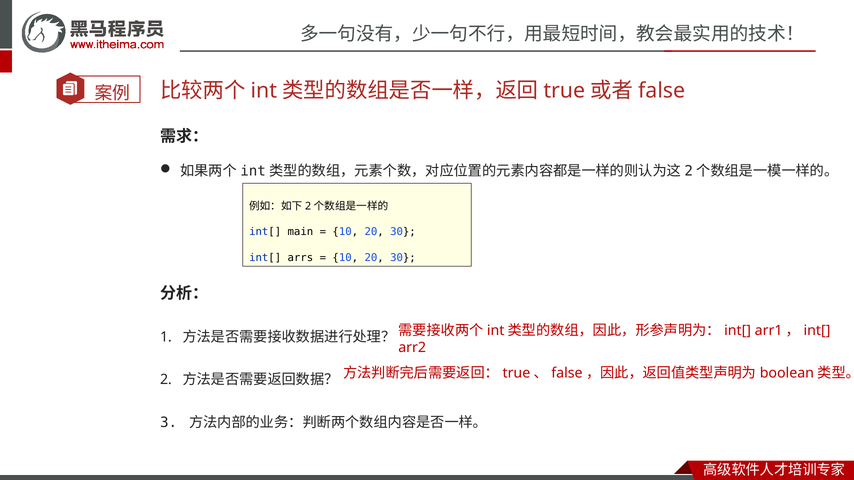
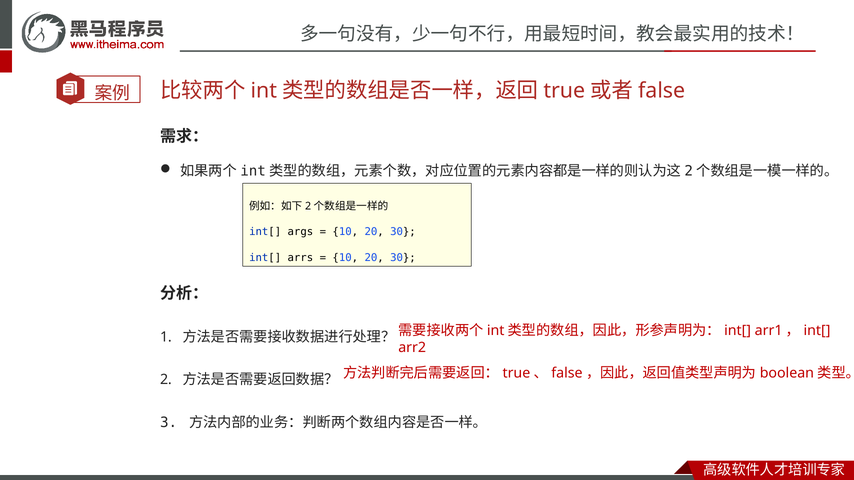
main: main -> args (300, 232)
